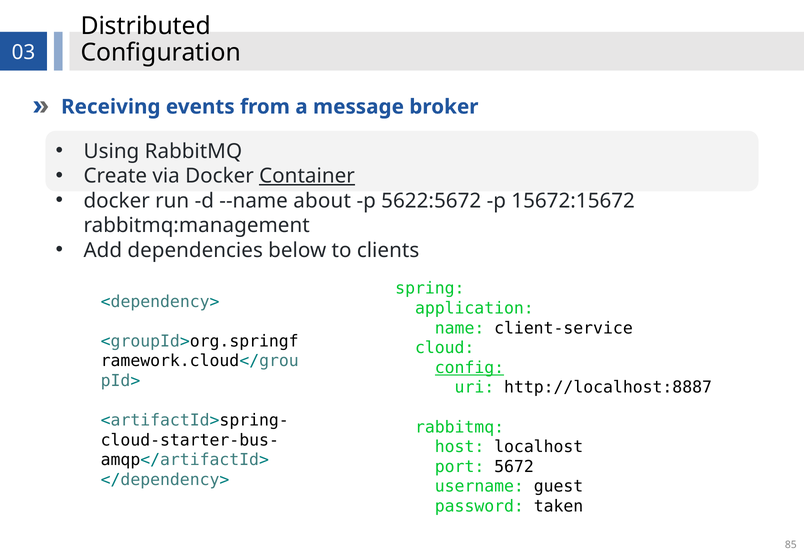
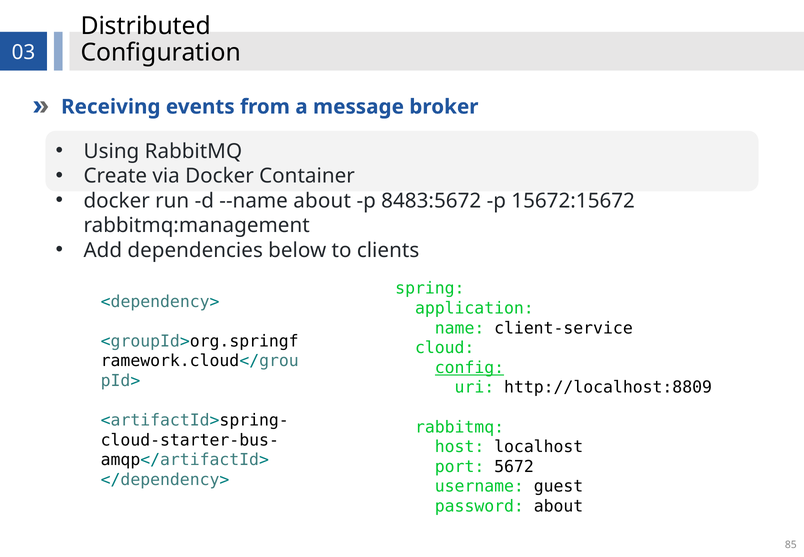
Container underline: present -> none (307, 176)
5622:5672: 5622:5672 -> 8483:5672 (431, 201)
http://localhost:8887: http://localhost:8887 -> http://localhost:8809 (608, 387)
password taken: taken -> about (559, 506)
